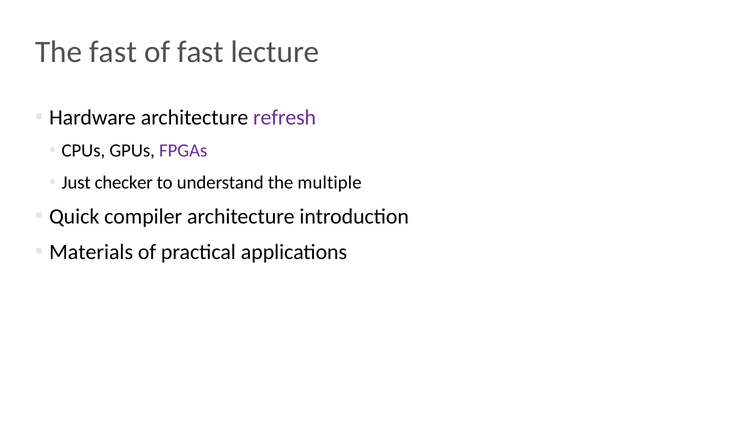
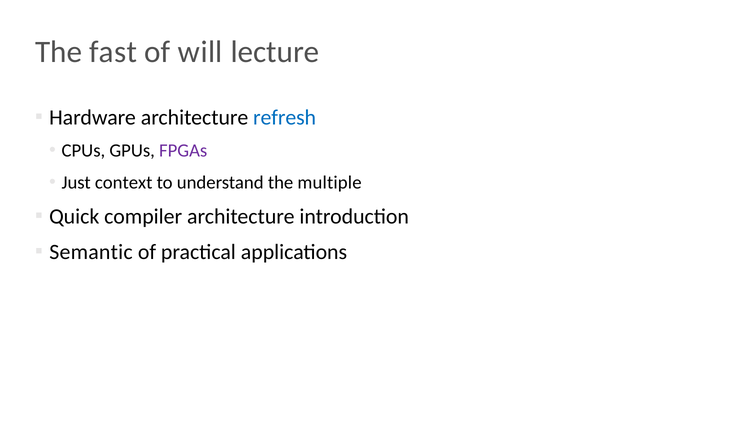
of fast: fast -> will (200, 52)
refresh colour: purple -> blue (285, 117)
checker: checker -> context (124, 183)
Materials: Materials -> Semantic (91, 252)
